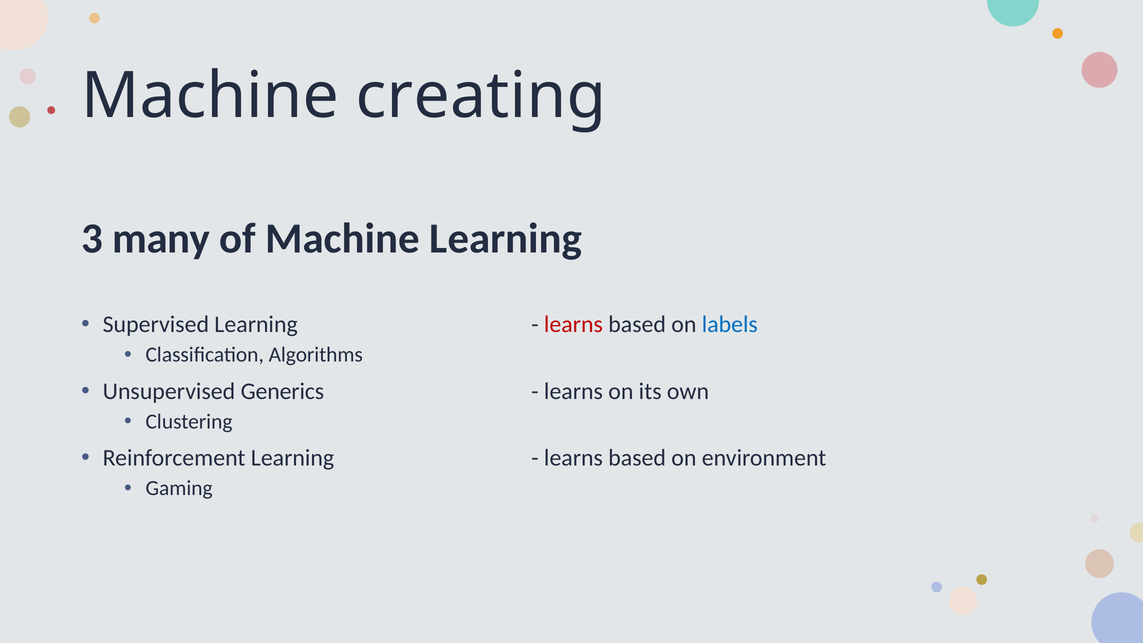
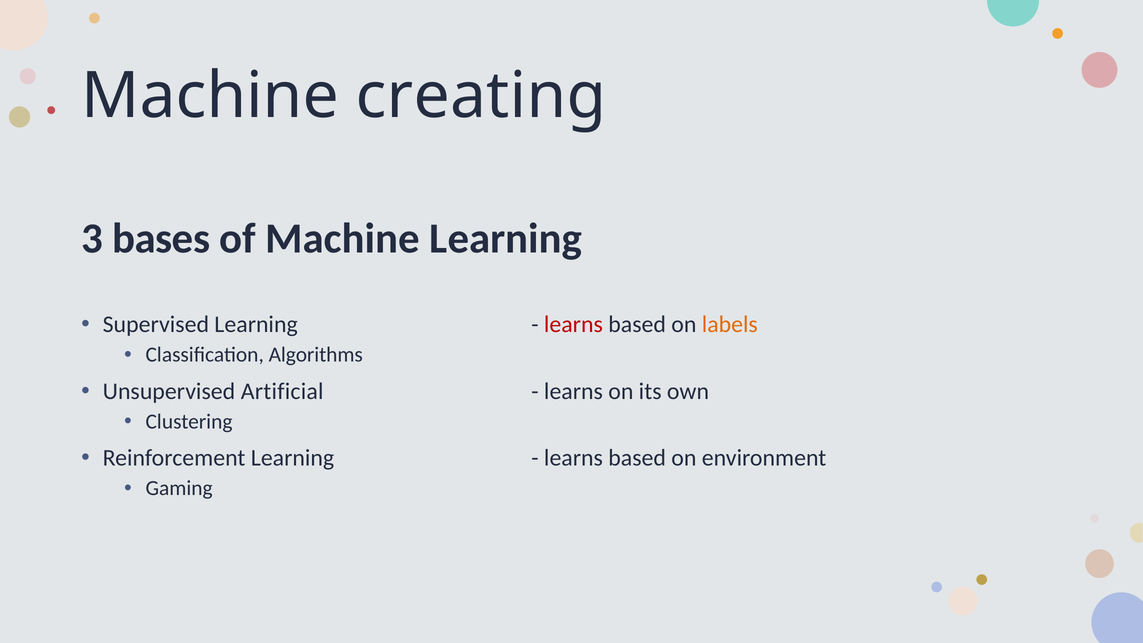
many: many -> bases (161, 239)
labels colour: blue -> orange (730, 324)
Generics: Generics -> Artificial (282, 391)
